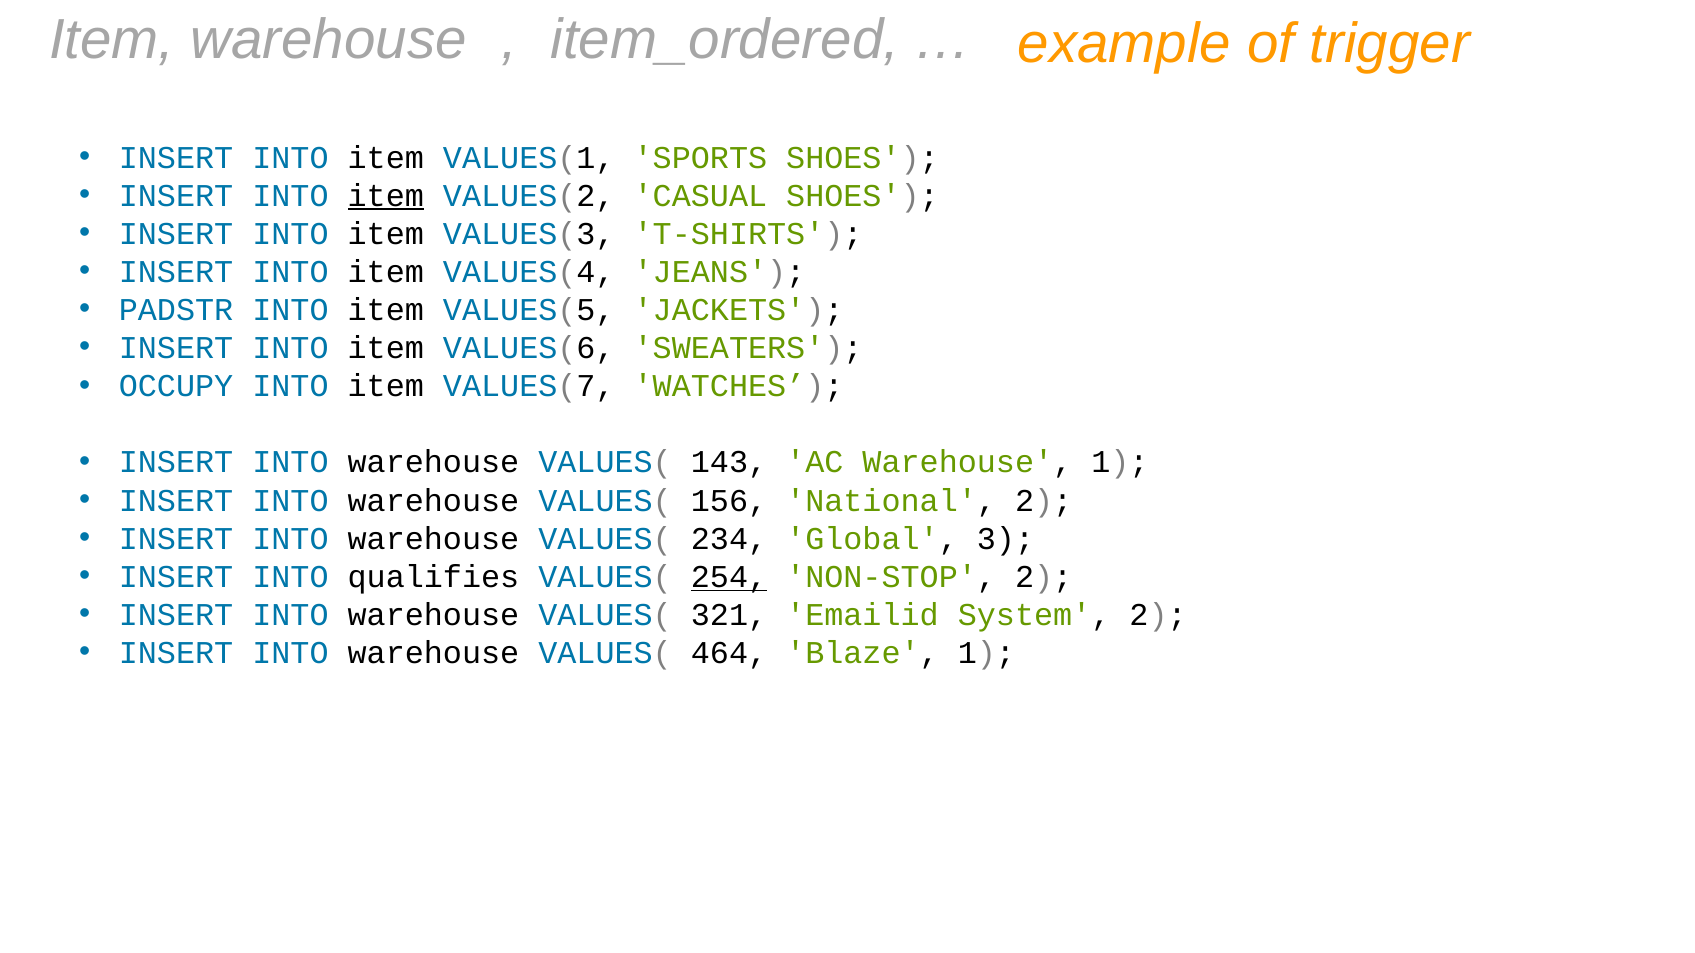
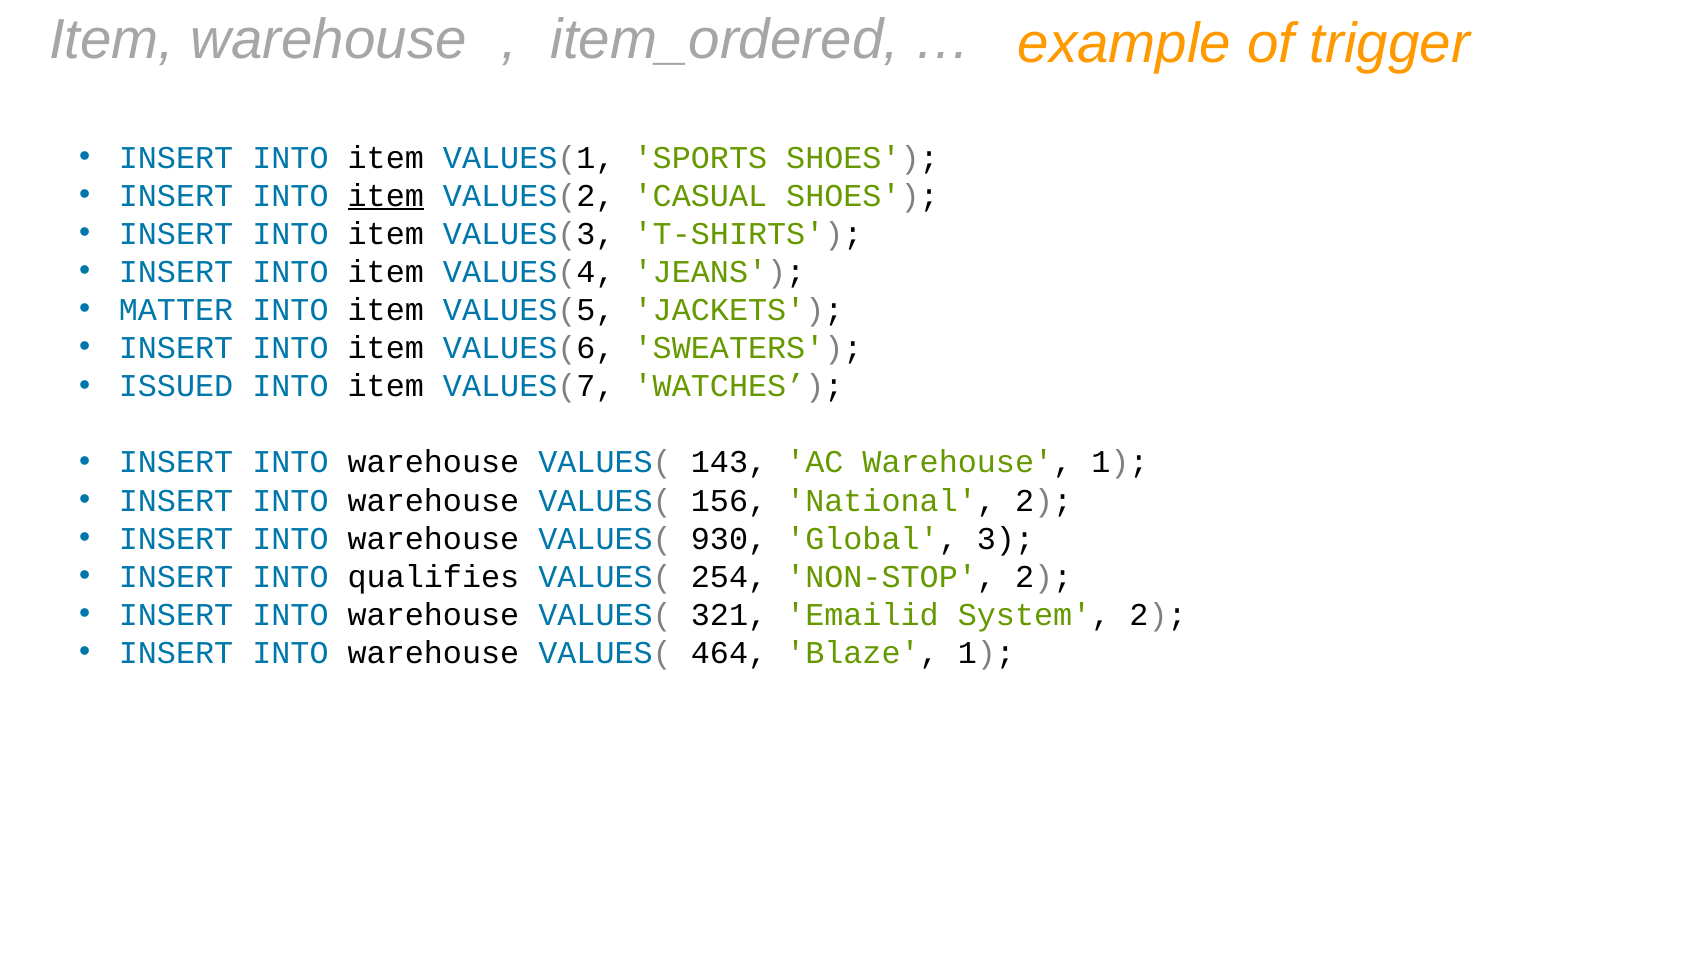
PADSTR: PADSTR -> MATTER (176, 310)
OCCUPY: OCCUPY -> ISSUED (176, 386)
234: 234 -> 930 (729, 539)
254 underline: present -> none (729, 577)
